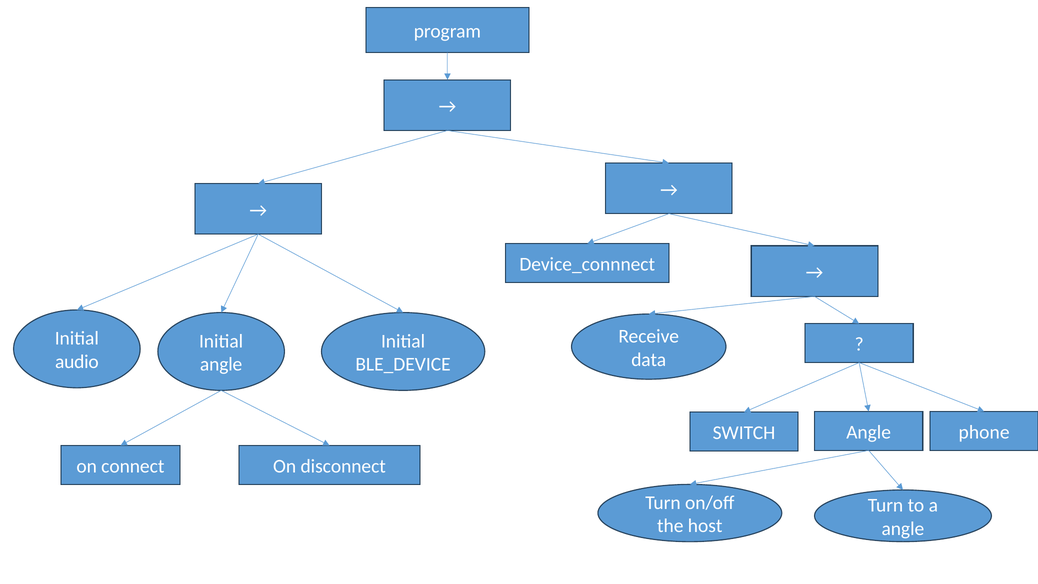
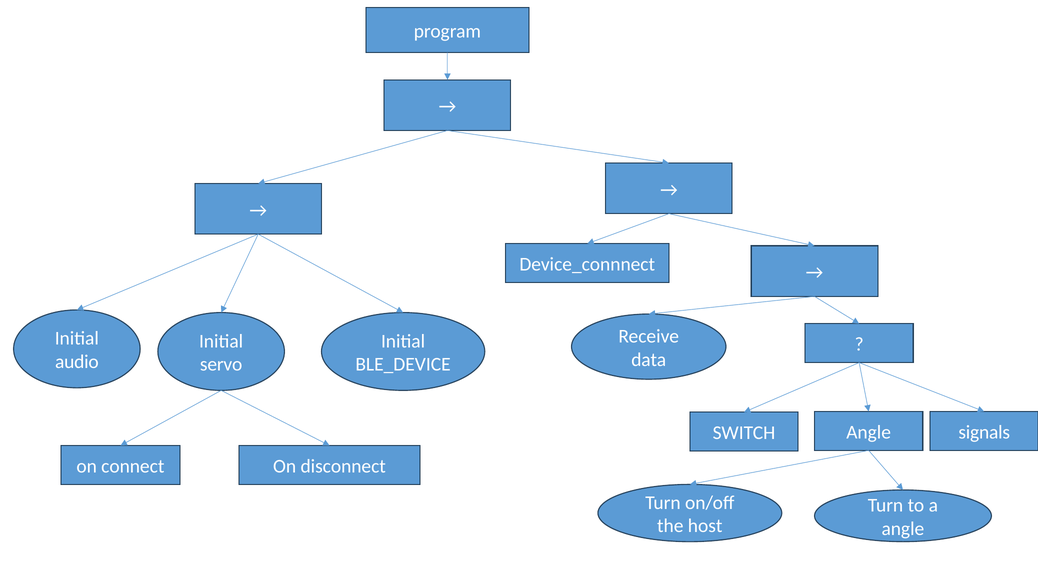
angle: angle -> servo (221, 364)
phone: phone -> signals (984, 432)
